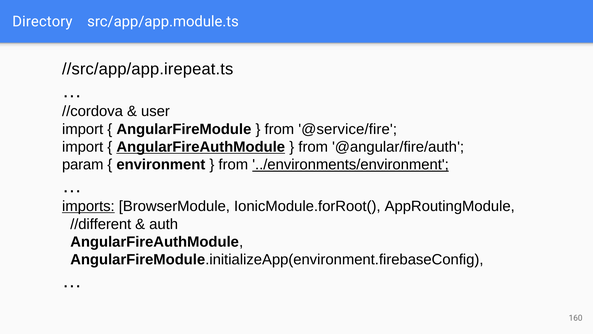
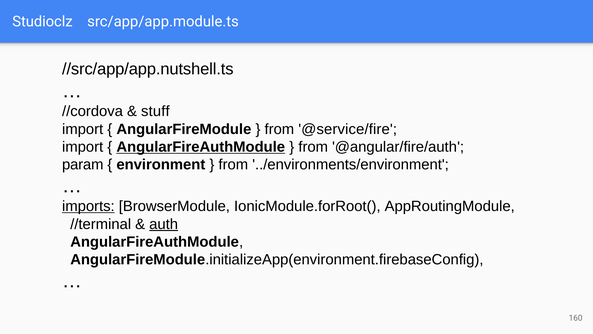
Directory: Directory -> Studioclz (42, 22)
//src/app/app.irepeat.ts: //src/app/app.irepeat.ts -> //src/app/app.nutshell.ts (148, 69)
user: user -> stuff (155, 111)
../environments/environment underline: present -> none (351, 165)
//different: //different -> //terminal (101, 224)
auth underline: none -> present (164, 224)
